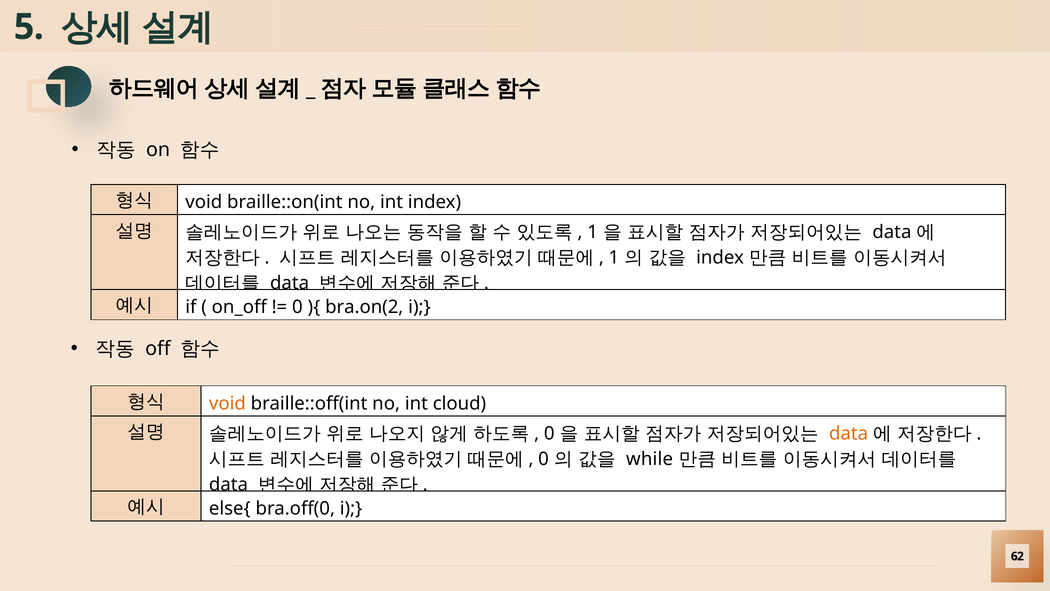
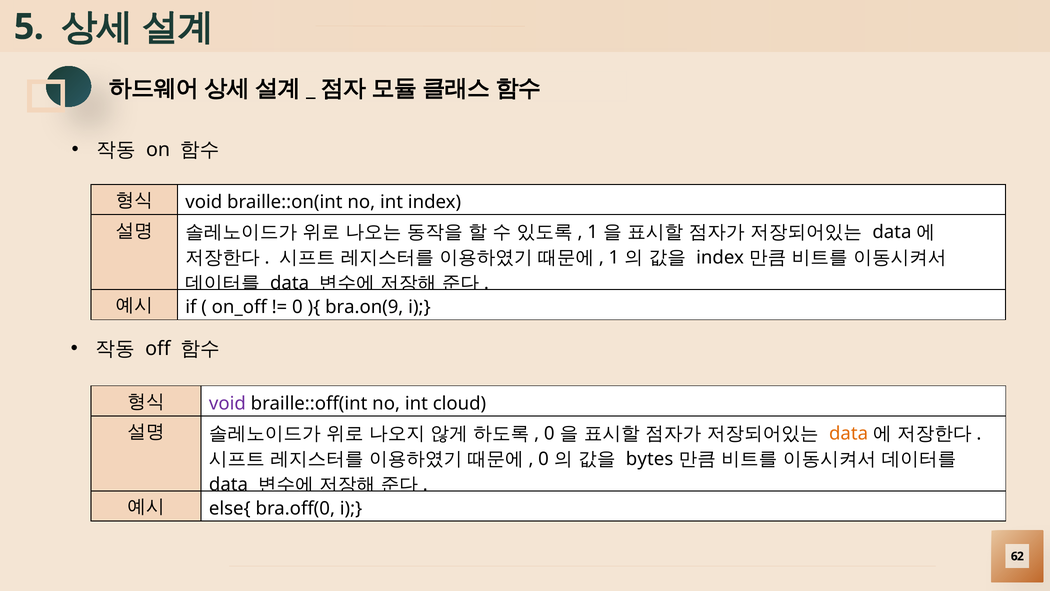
bra.on(2: bra.on(2 -> bra.on(9 (364, 307)
void colour: orange -> purple (227, 403)
while: while -> bytes (650, 459)
